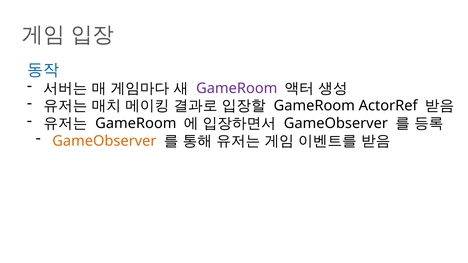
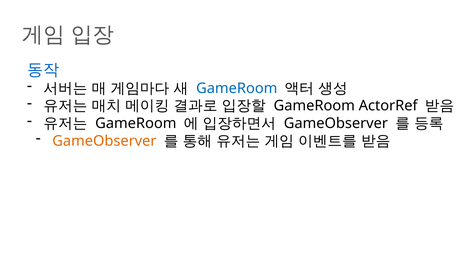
GameRoom colour: purple -> blue (237, 88)
